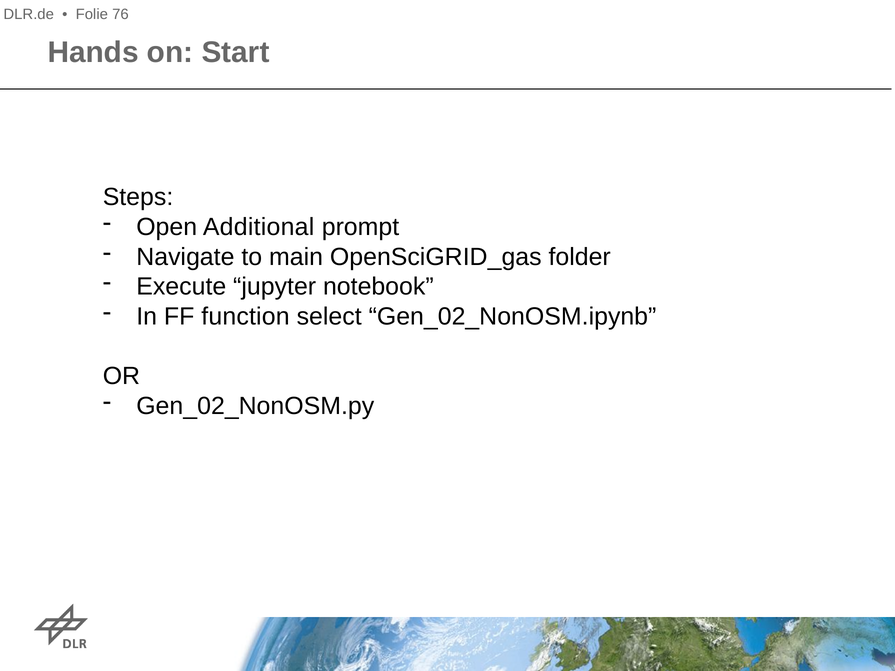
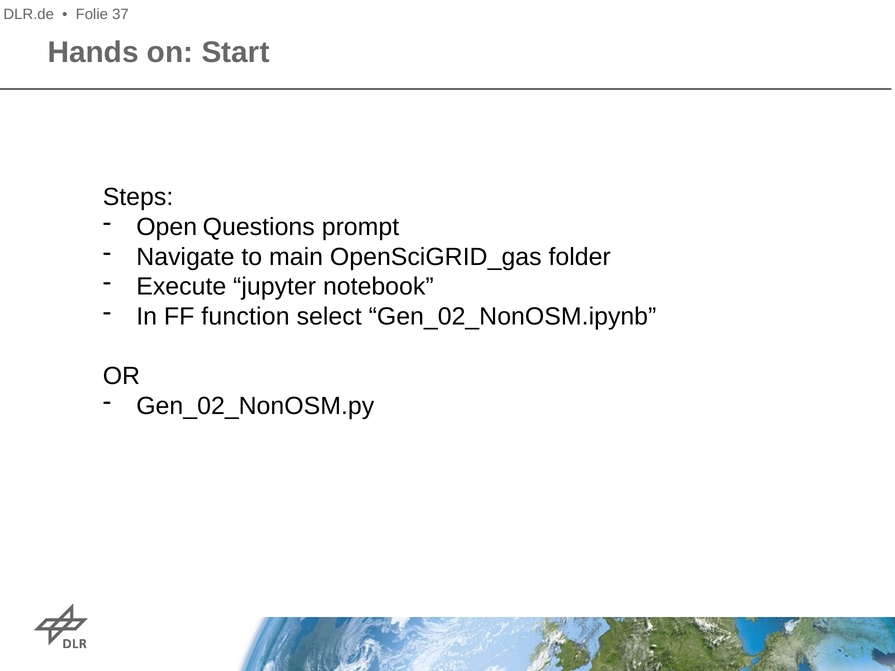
76: 76 -> 37 (120, 14)
Additional: Additional -> Questions (259, 227)
